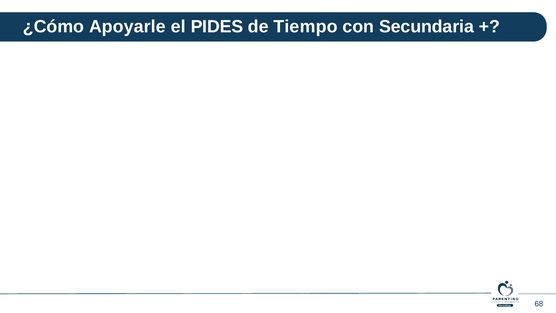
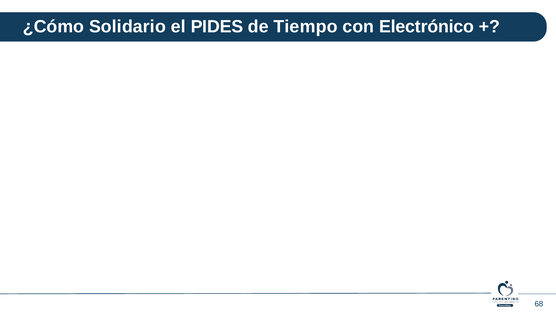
Apoyarle: Apoyarle -> Solidario (127, 27)
Secundaria: Secundaria -> Electrónico (427, 27)
